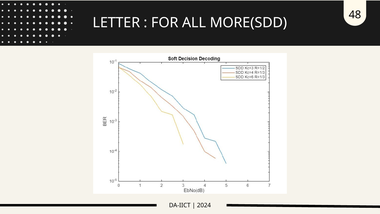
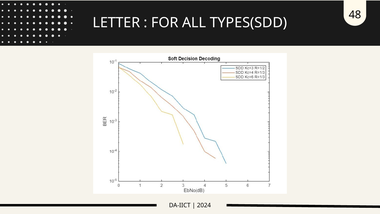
MORE(SDD: MORE(SDD -> TYPES(SDD (248, 23)
